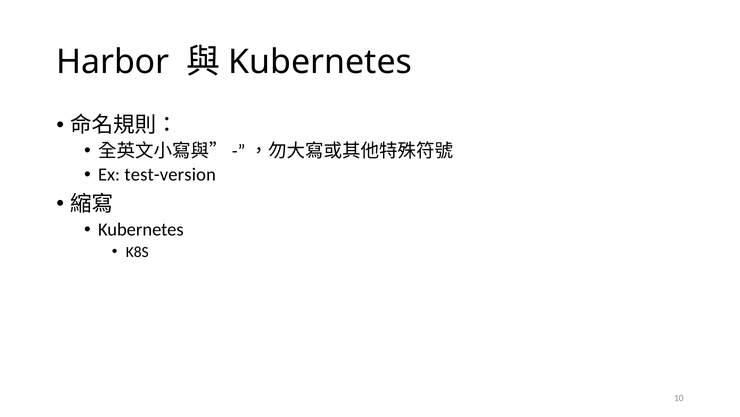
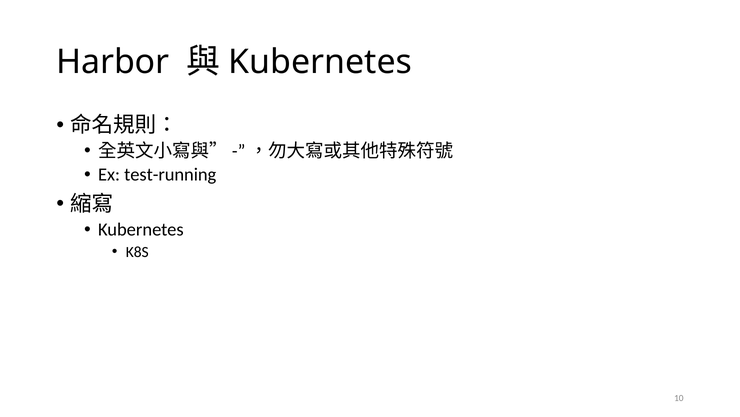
test-version: test-version -> test-running (170, 174)
